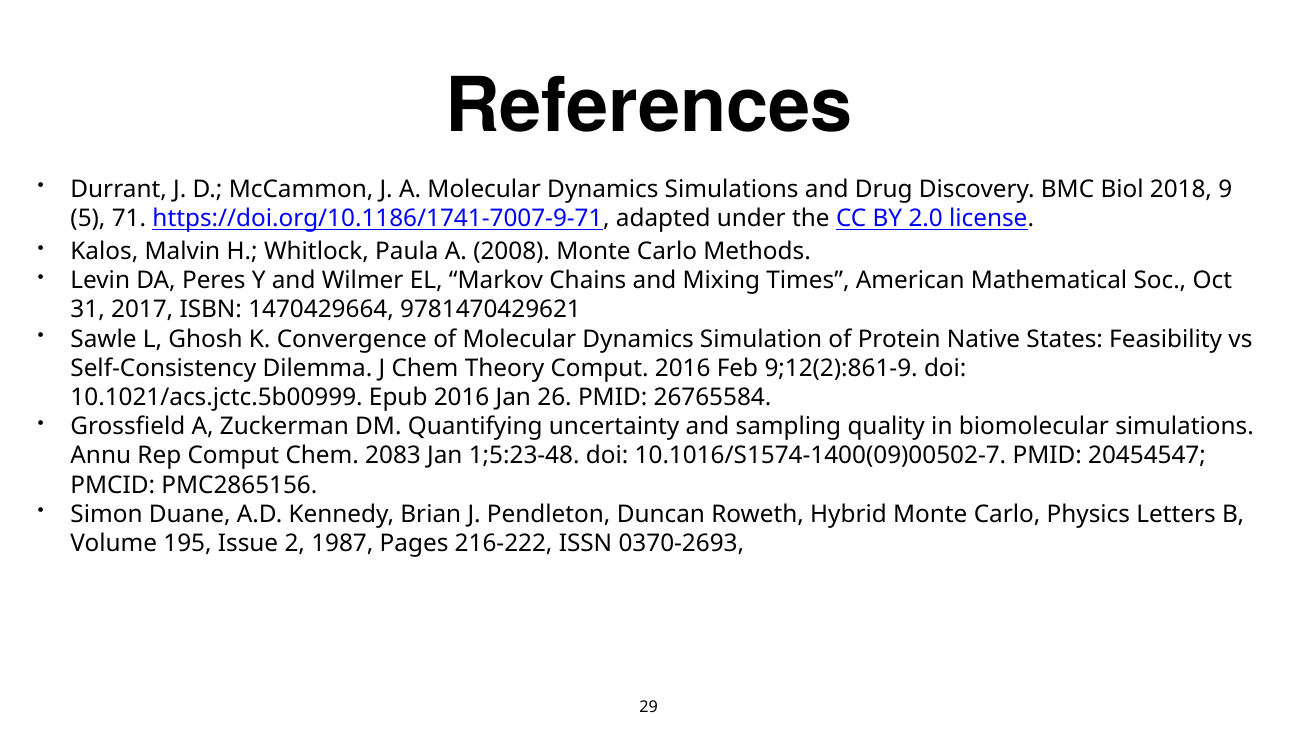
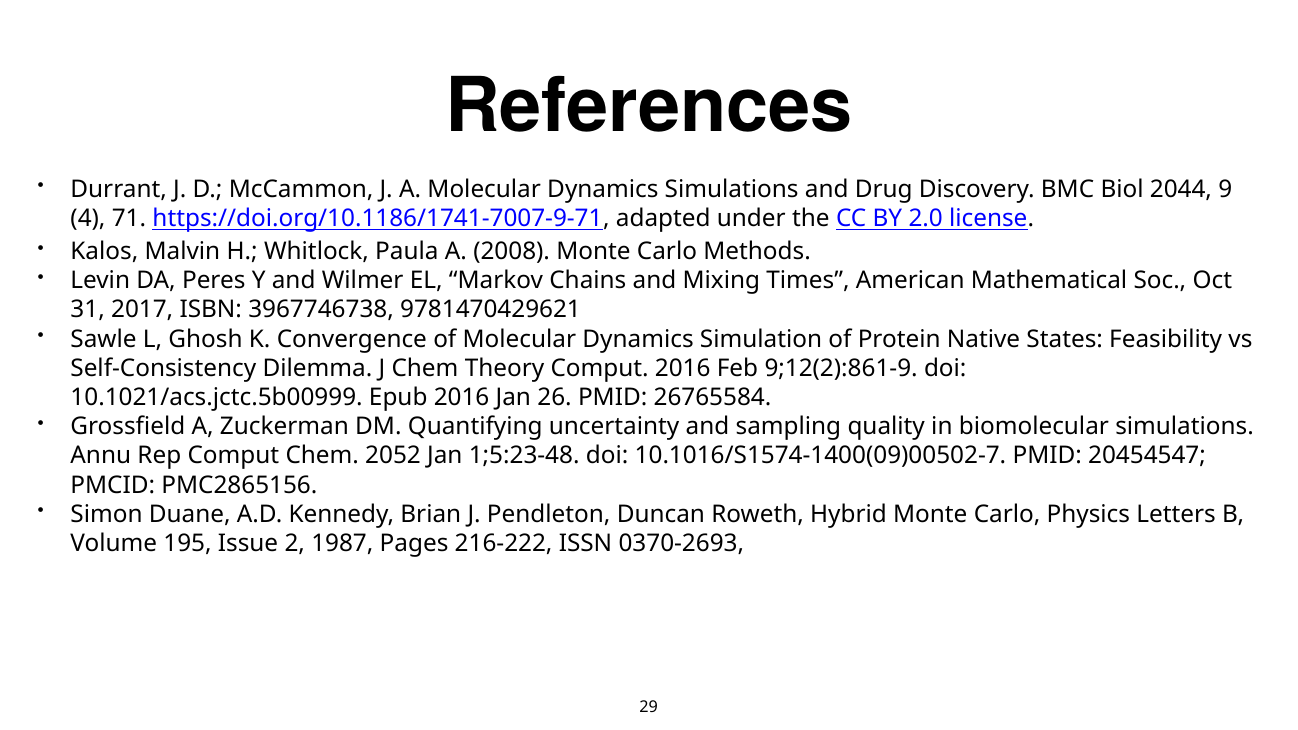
2018: 2018 -> 2044 (1181, 189)
5: 5 -> 4 (88, 218)
1470429664: 1470429664 -> 3967746738 (321, 310)
2083: 2083 -> 2052 (393, 456)
